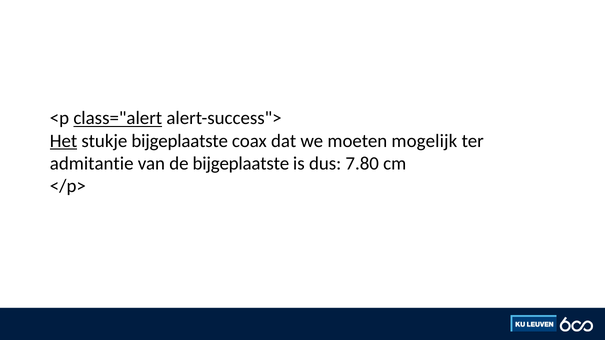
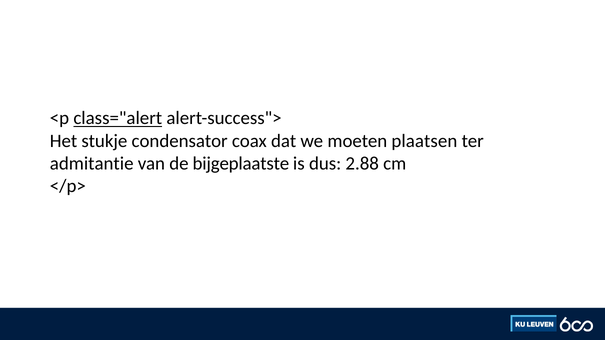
Het underline: present -> none (64, 141)
stukje bijgeplaatste: bijgeplaatste -> condensator (180, 141)
mogelijk: mogelijk -> plaatsen (424, 141)
7.80: 7.80 -> 2.88 (362, 164)
